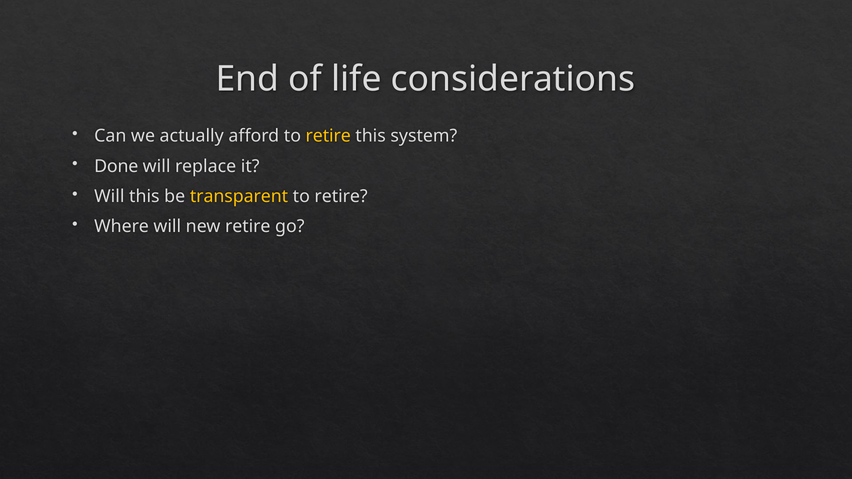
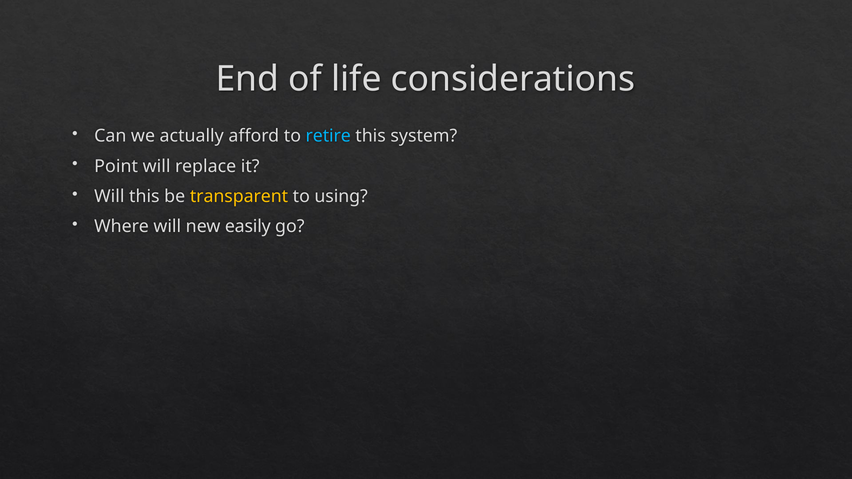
retire colour: yellow -> light blue (328, 136)
Done: Done -> Point (116, 166)
retire: retire -> using (341, 197)
new retire: retire -> easily (248, 227)
